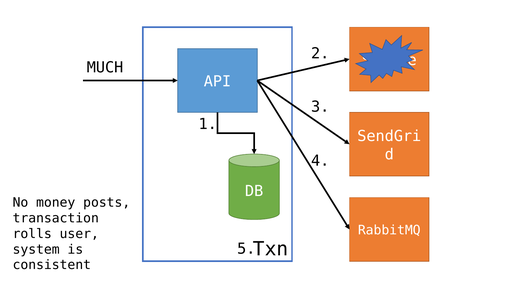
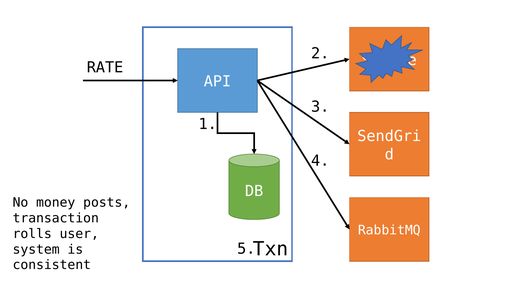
MUCH: MUCH -> RATE (105, 68)
